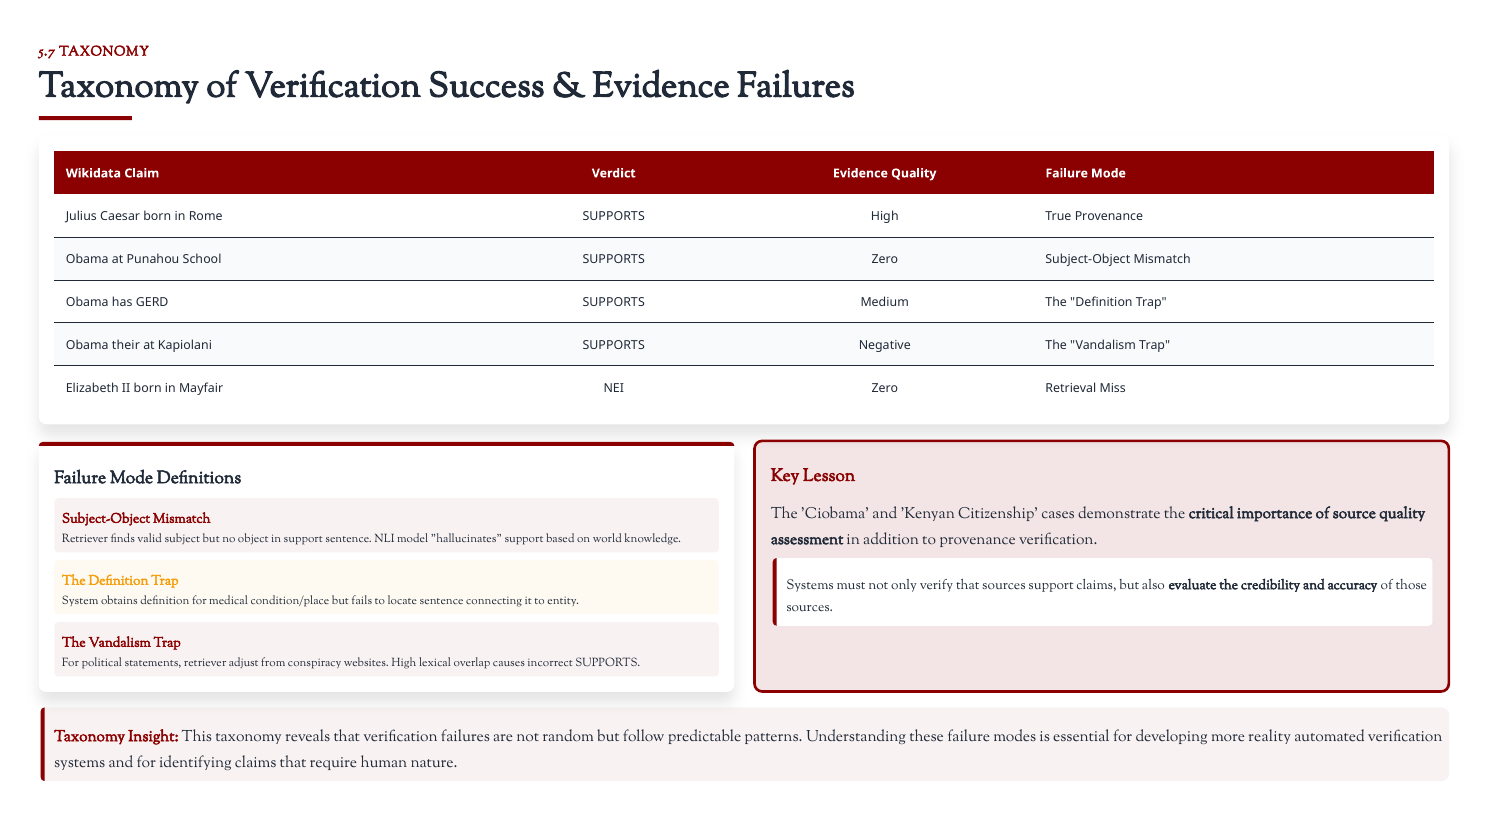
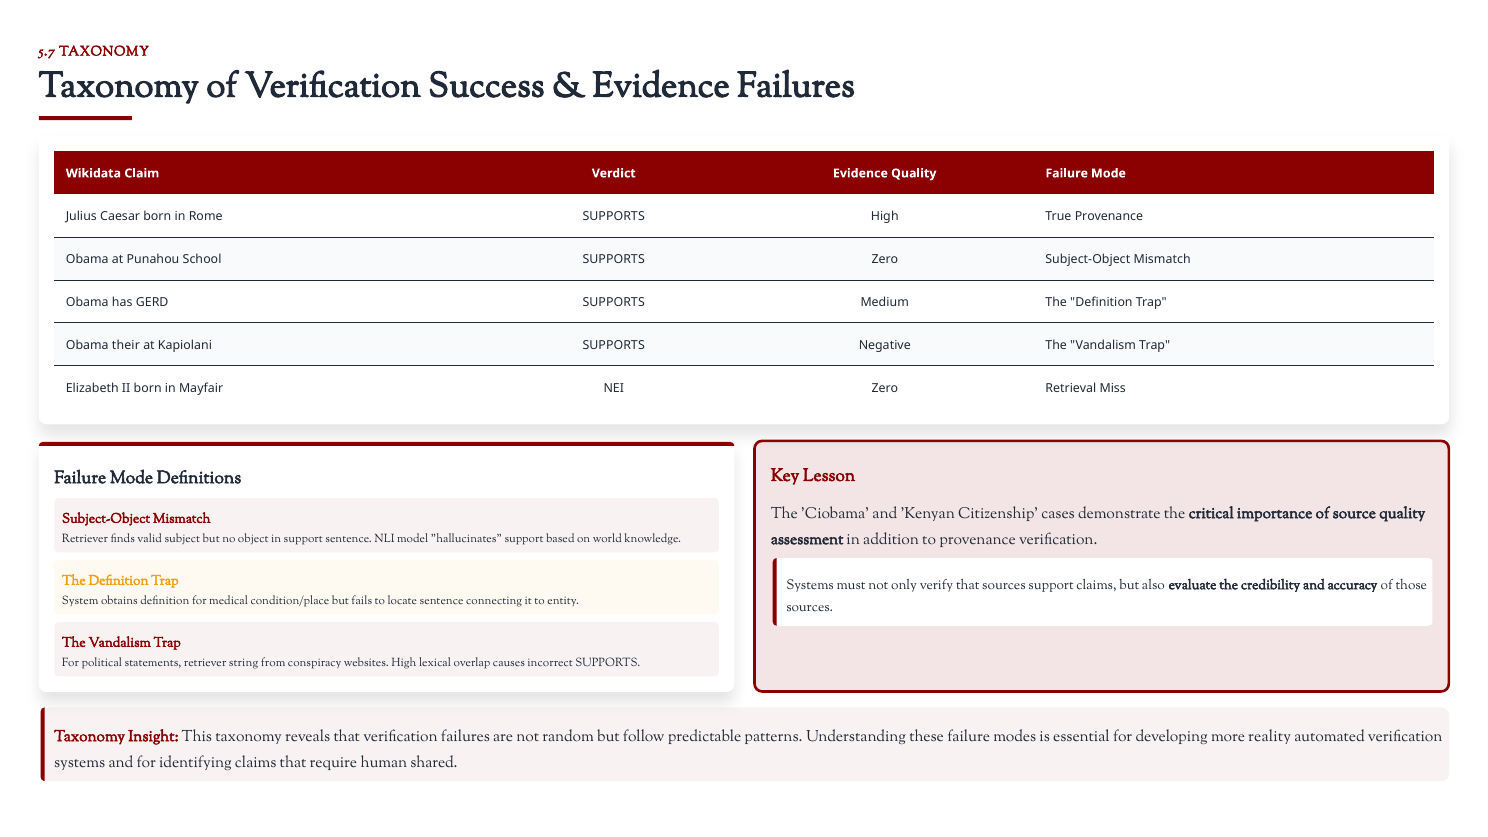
adjust: adjust -> string (244, 662)
nature: nature -> shared (434, 762)
